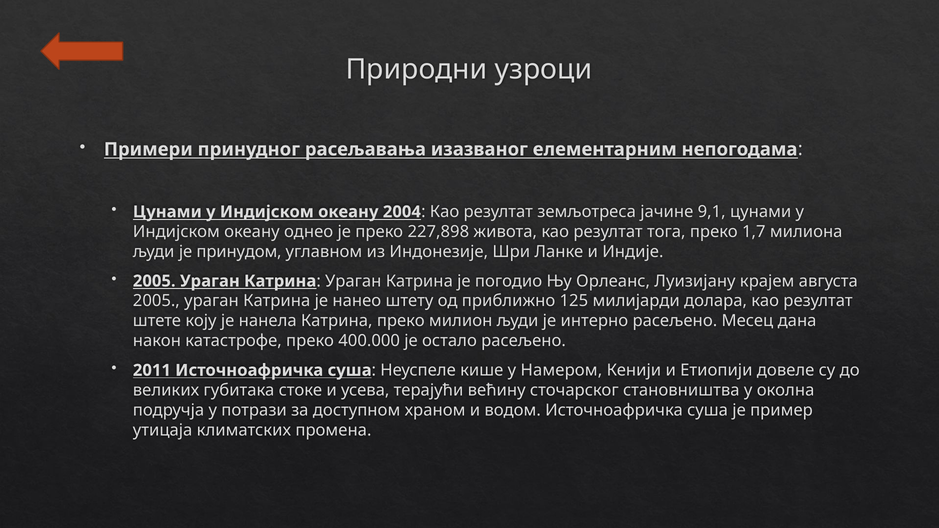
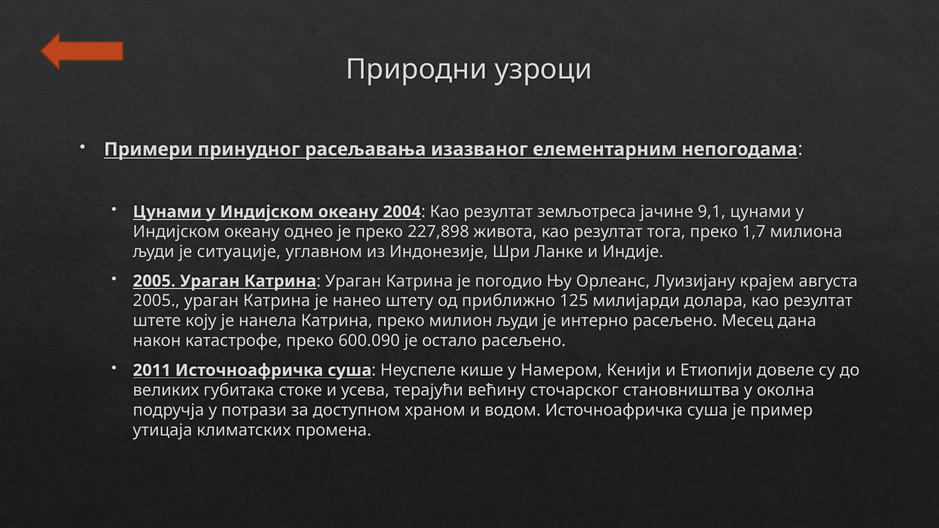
принудом: принудом -> ситуације (239, 252)
400.000: 400.000 -> 600.090 (369, 341)
